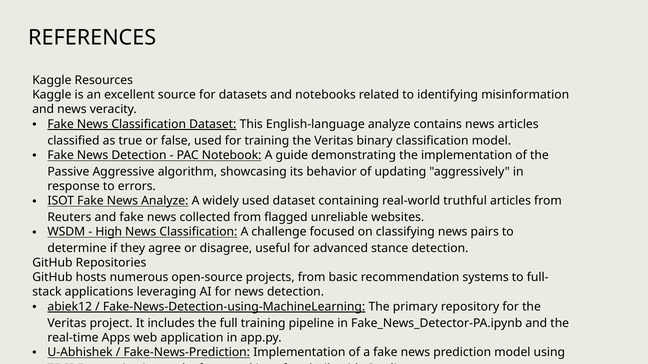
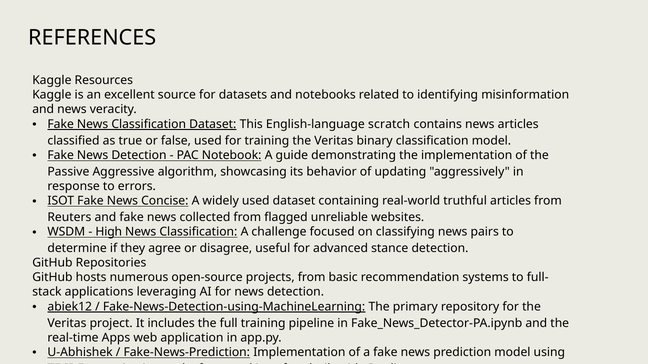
English-language analyze: analyze -> scratch (389, 124)
News Analyze: Analyze -> Concise (165, 201)
